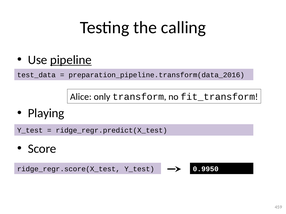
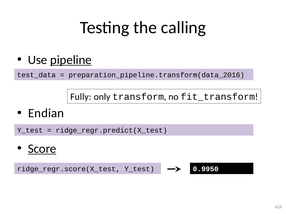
Alice: Alice -> Fully (81, 97)
Playing: Playing -> Endian (46, 113)
Score underline: none -> present (42, 149)
